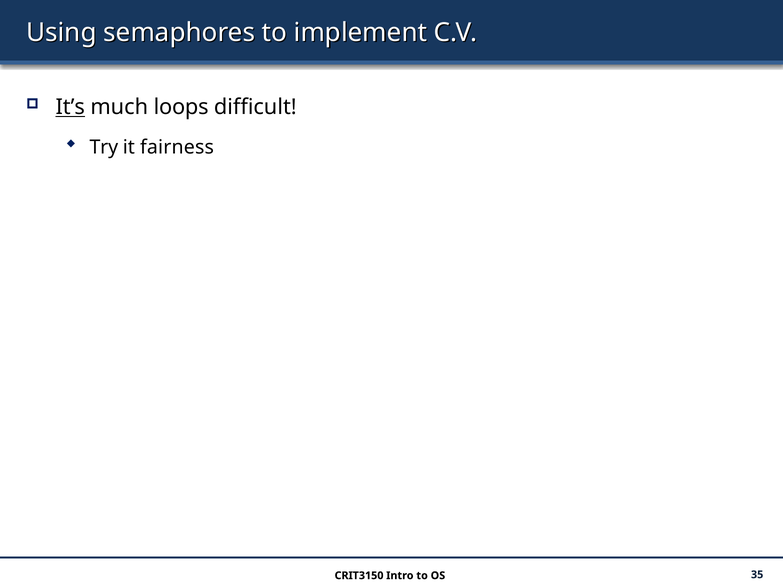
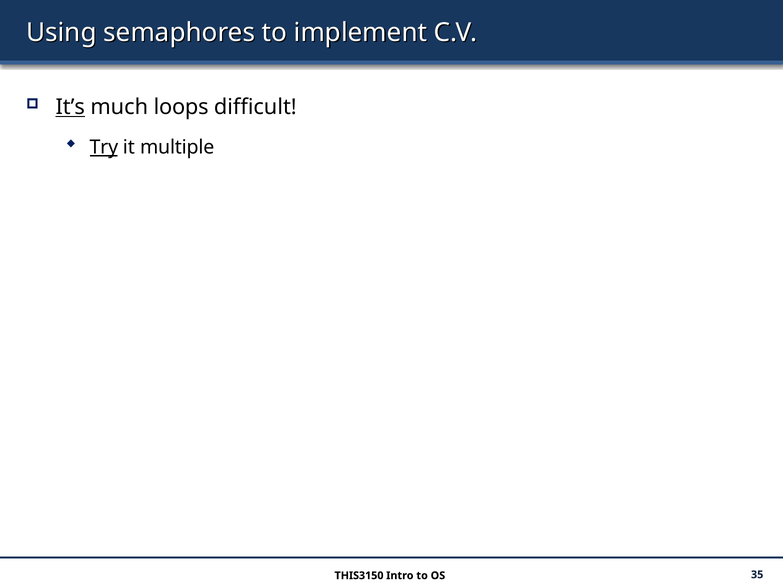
Try underline: none -> present (104, 147)
fairness: fairness -> multiple (177, 147)
CRIT3150: CRIT3150 -> THIS3150 (359, 575)
